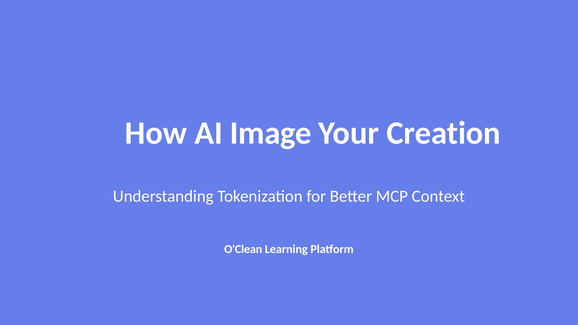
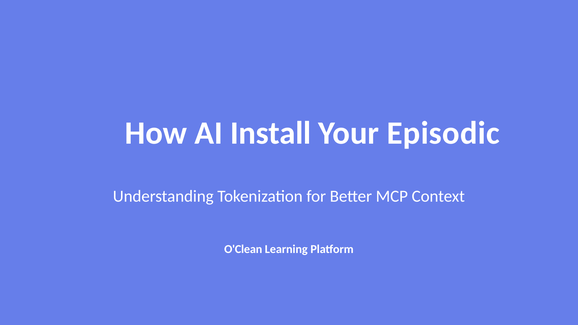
Image: Image -> Install (271, 133)
Creation: Creation -> Episodic (443, 133)
